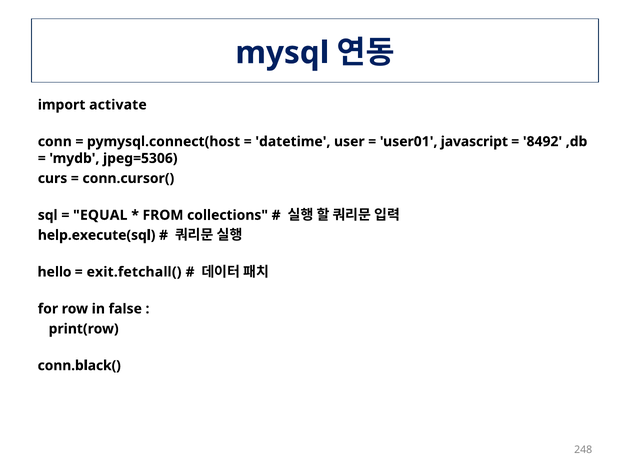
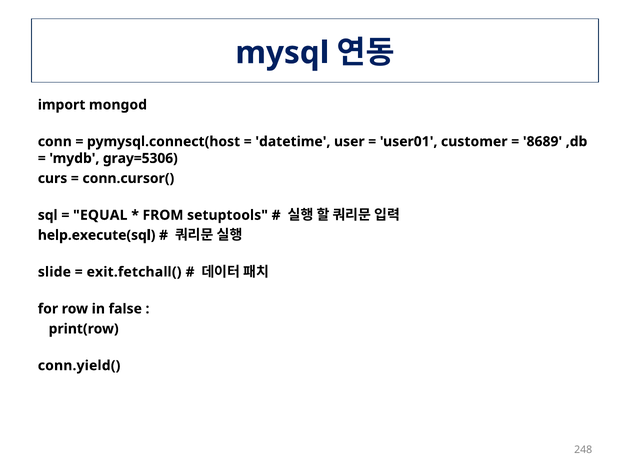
activate: activate -> mongod (118, 105)
javascript: javascript -> customer (474, 142)
8492: 8492 -> 8689 (543, 142)
jpeg=5306: jpeg=5306 -> gray=5306 (140, 159)
collections: collections -> setuptools (227, 215)
hello: hello -> slide (54, 272)
conn.black(: conn.black( -> conn.yield( (79, 366)
